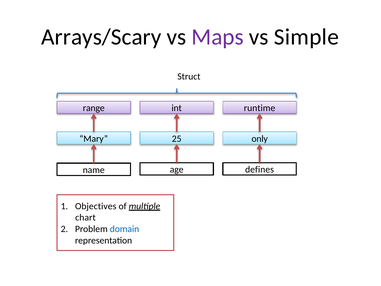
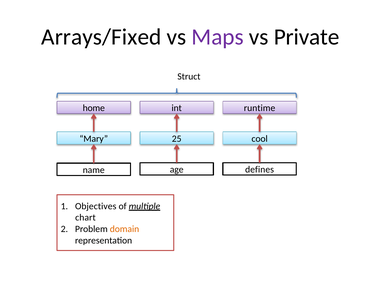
Arrays/Scary: Arrays/Scary -> Arrays/Fixed (101, 37)
Simple: Simple -> Private (307, 37)
range: range -> home (94, 108)
only: only -> cool (260, 139)
domain colour: blue -> orange (125, 229)
